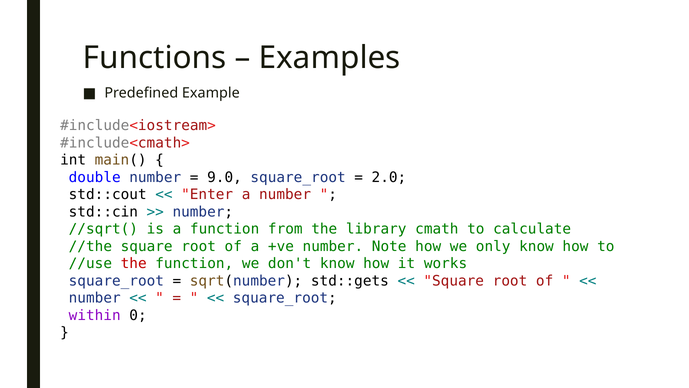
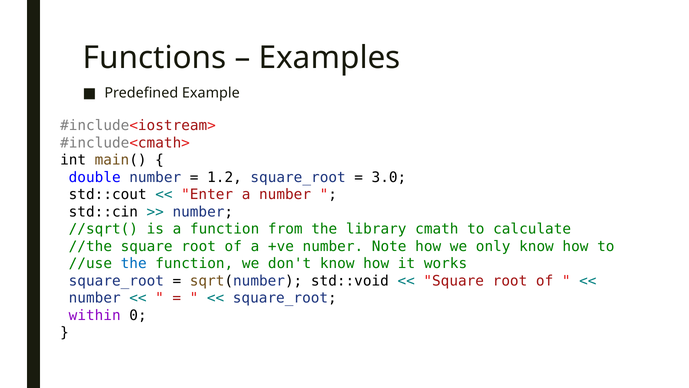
9.0: 9.0 -> 1.2 (224, 177)
2.0: 2.0 -> 3.0 (389, 177)
the colour: red -> blue (134, 263)
std::gets: std::gets -> std::void (350, 281)
